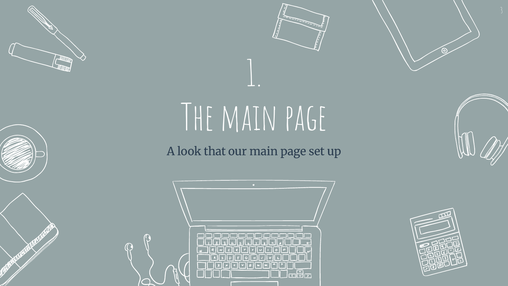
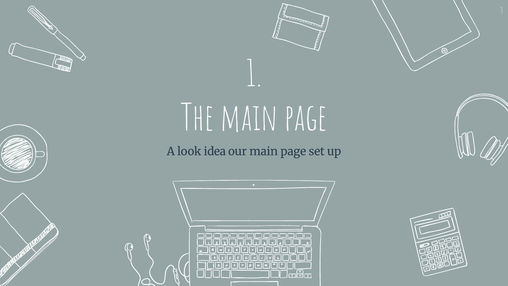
that: that -> idea (215, 151)
